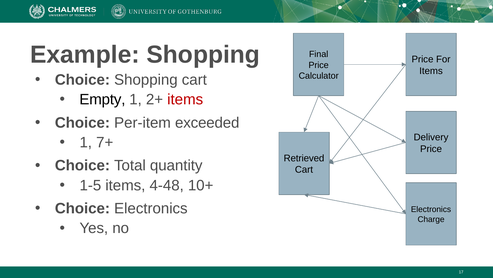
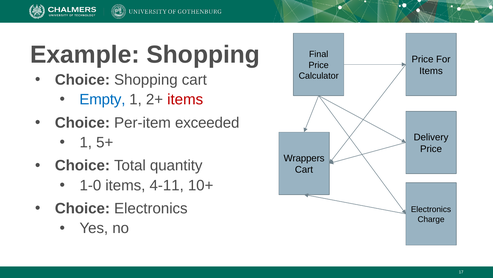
Empty colour: black -> blue (102, 99)
7+: 7+ -> 5+ (105, 142)
Retrieved: Retrieved -> Wrappers (304, 158)
1-5: 1-5 -> 1-0 (90, 185)
4-48: 4-48 -> 4-11 (167, 185)
